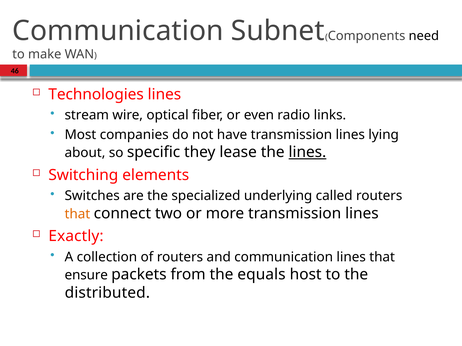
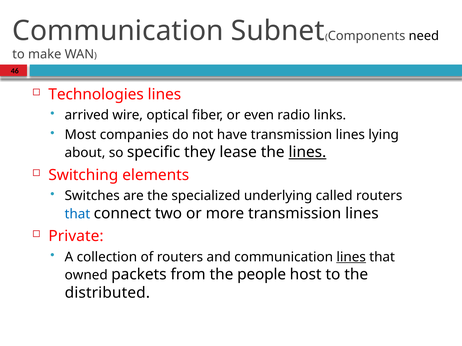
stream: stream -> arrived (87, 115)
that colour: orange -> blue (77, 214)
Exactly: Exactly -> Private (76, 237)
lines underline: none -> present (351, 257)
ensure: ensure -> owned (86, 275)
equals: equals -> people (262, 275)
